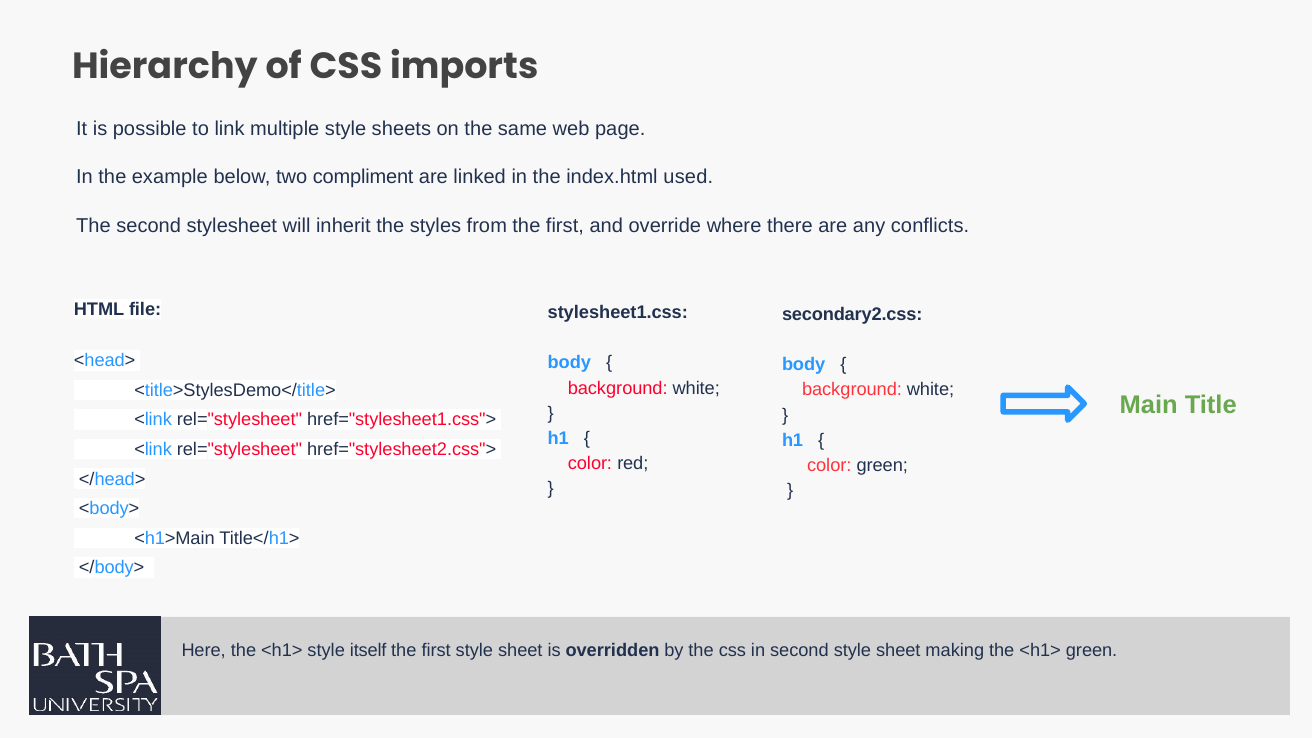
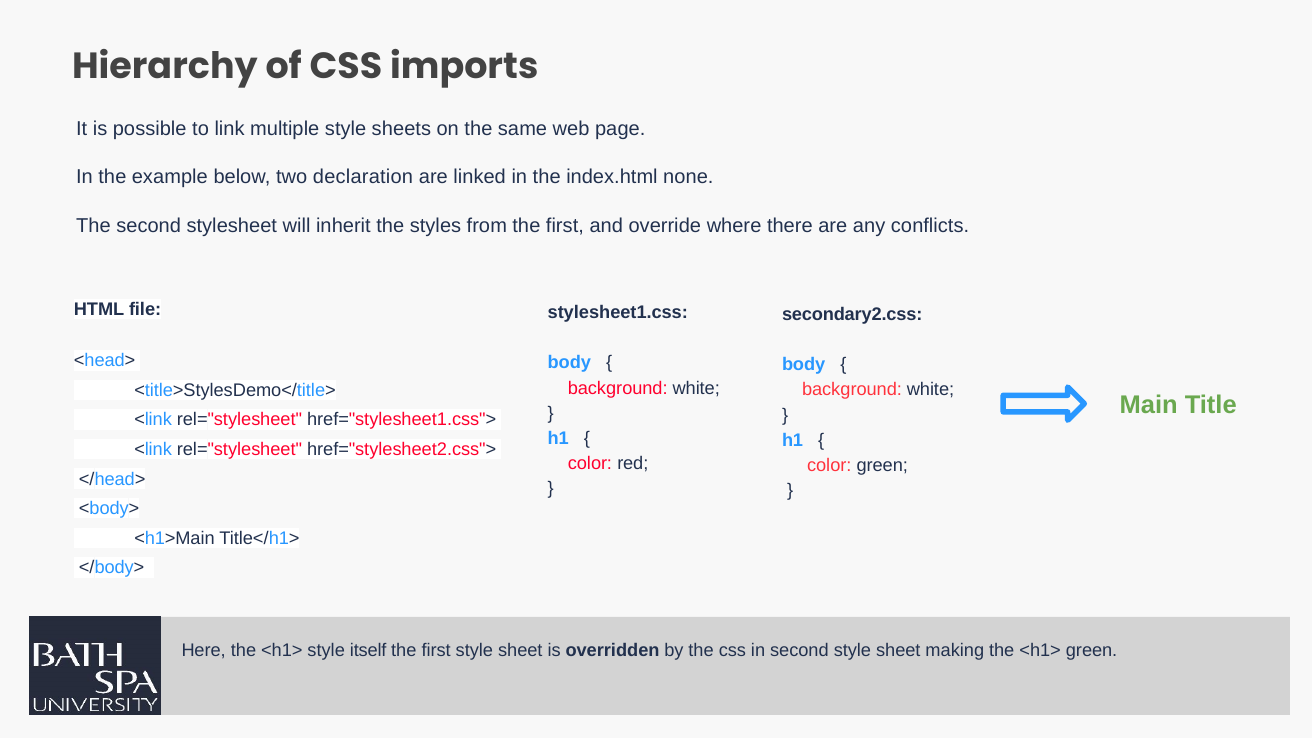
compliment: compliment -> declaration (363, 177)
used: used -> none (688, 177)
